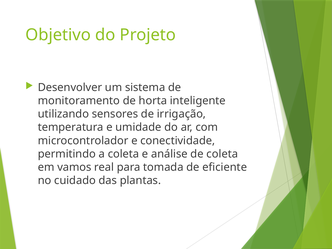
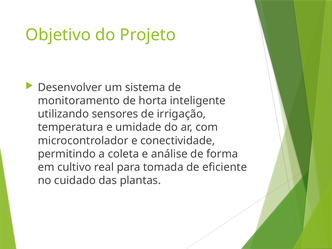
de coleta: coleta -> forma (222, 154)
vamos: vamos -> cultivo (74, 167)
